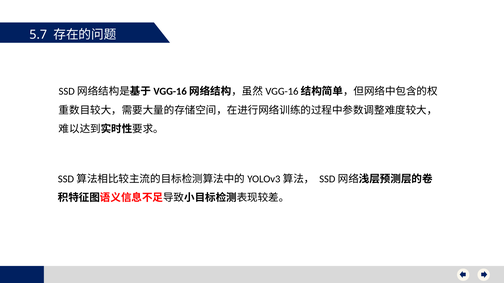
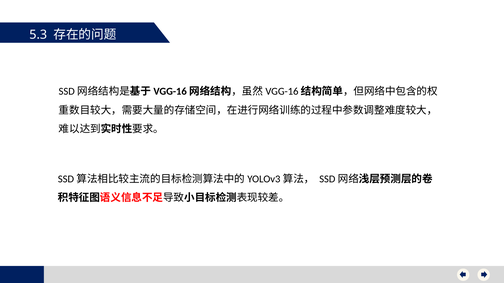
5.7: 5.7 -> 5.3 (38, 35)
